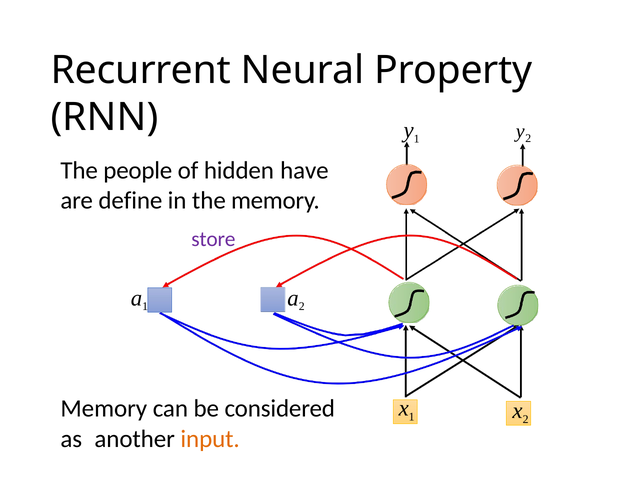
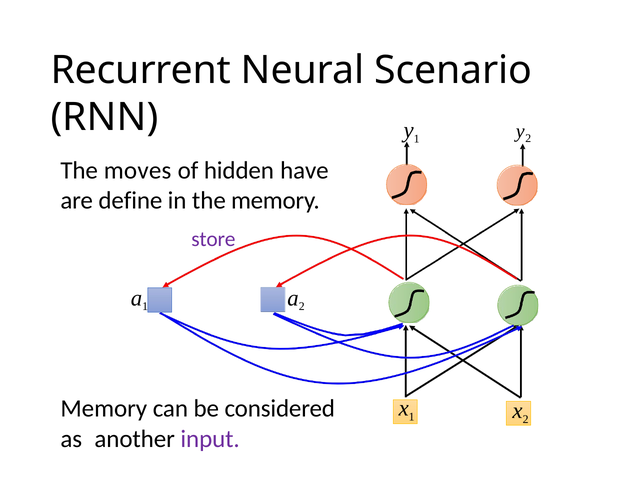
Property: Property -> Scenario (453, 70)
people: people -> moves (138, 171)
input colour: orange -> purple (210, 439)
